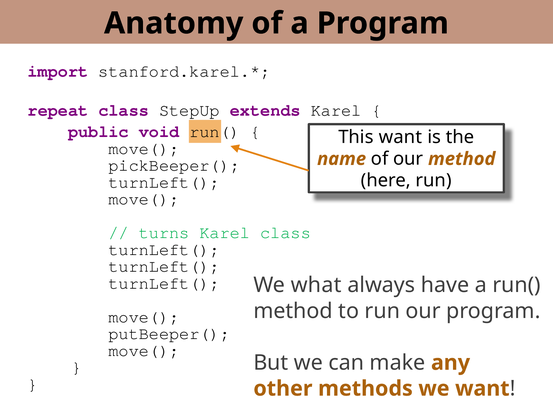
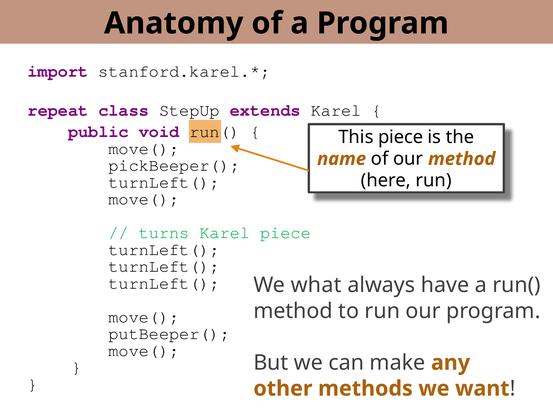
This want: want -> piece (401, 137)
Karel class: class -> piece (286, 232)
